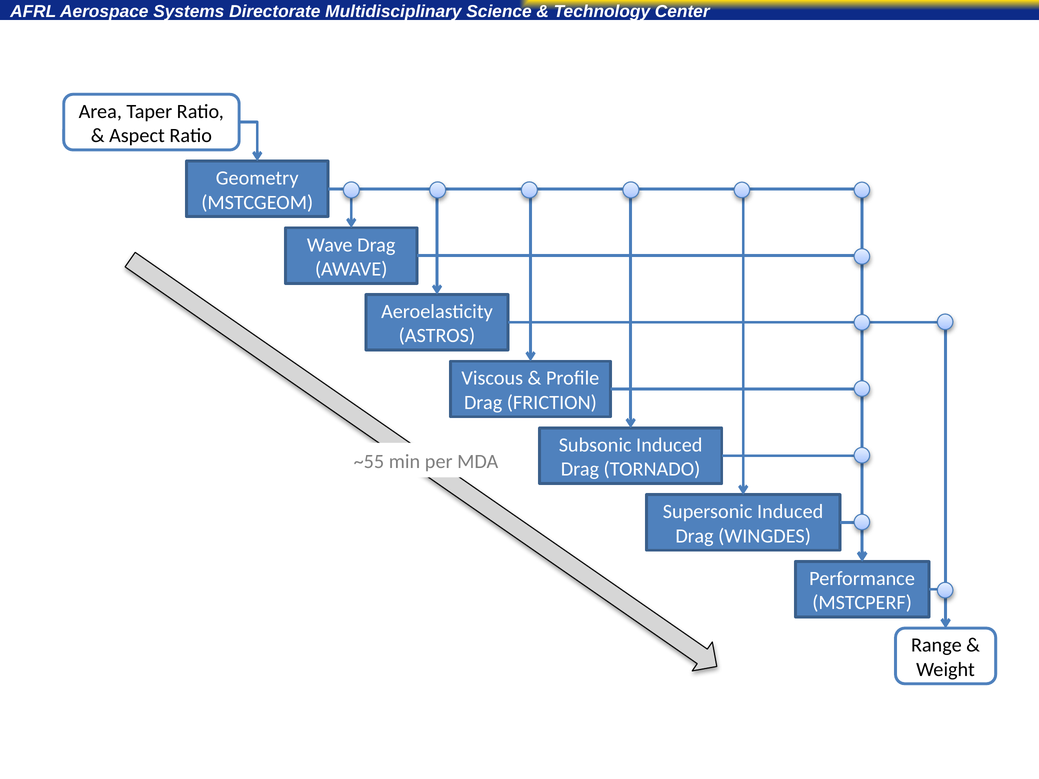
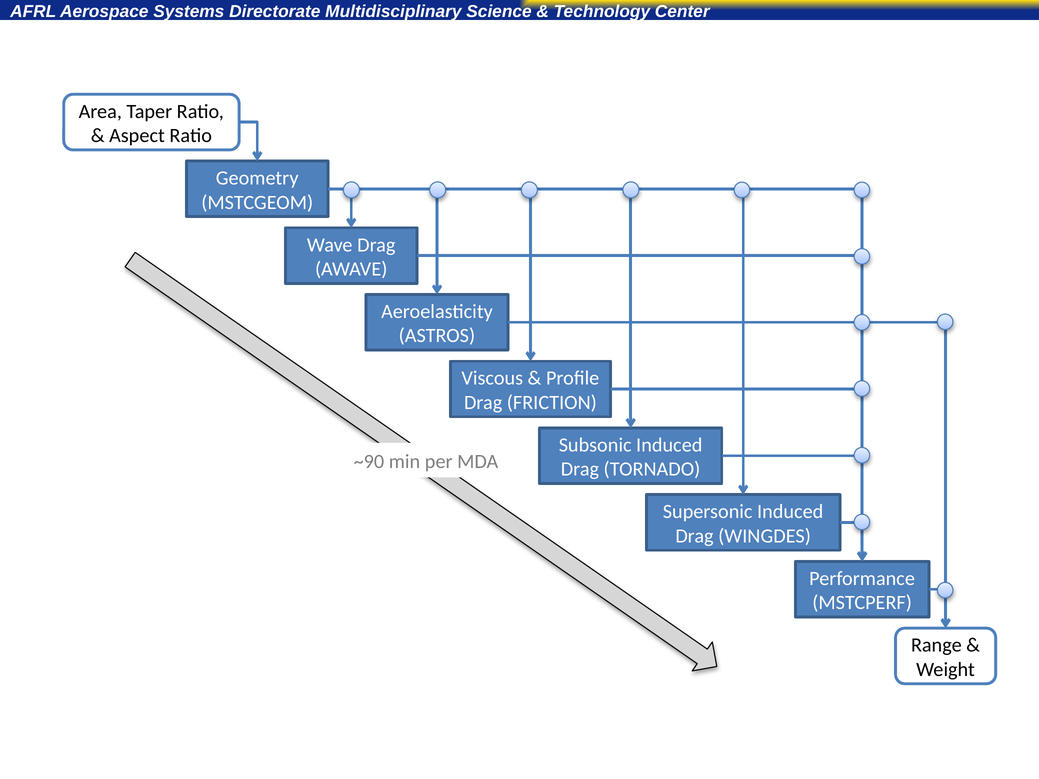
~55: ~55 -> ~90 (369, 462)
